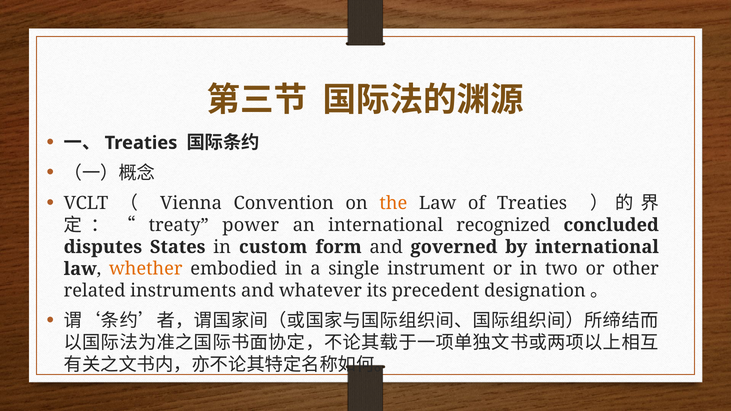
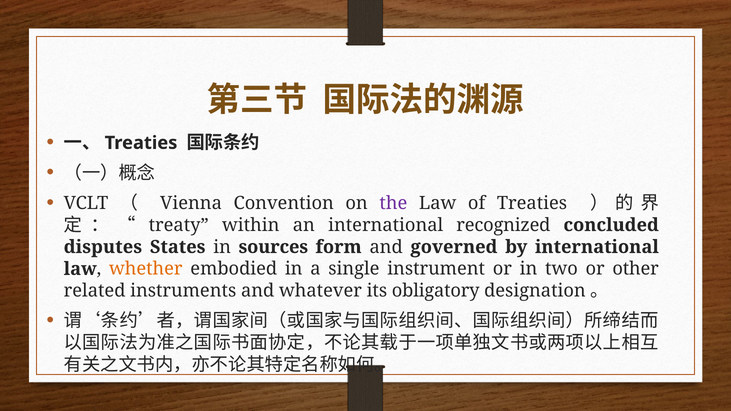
the colour: orange -> purple (393, 203)
power: power -> within (251, 225)
custom: custom -> sources (273, 247)
precedent: precedent -> obligatory (436, 291)
